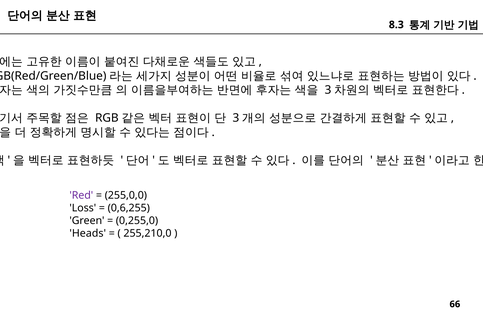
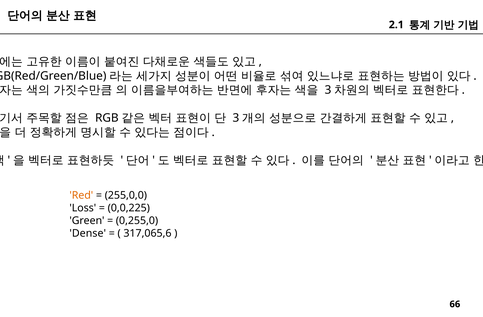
8.3: 8.3 -> 2.1 (396, 25)
Red colour: purple -> orange (81, 196)
0,6,255: 0,6,255 -> 0,0,225 (129, 208)
Heads: Heads -> Dense (88, 234)
255,210,0: 255,210,0 -> 317,065,6 (147, 234)
